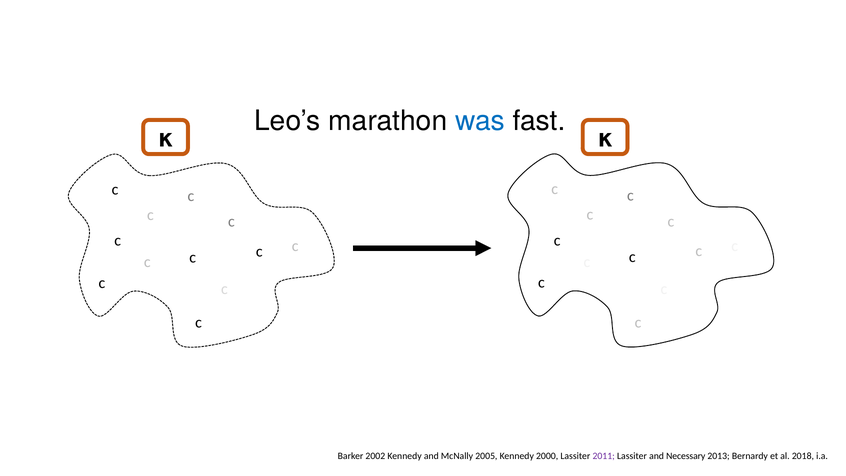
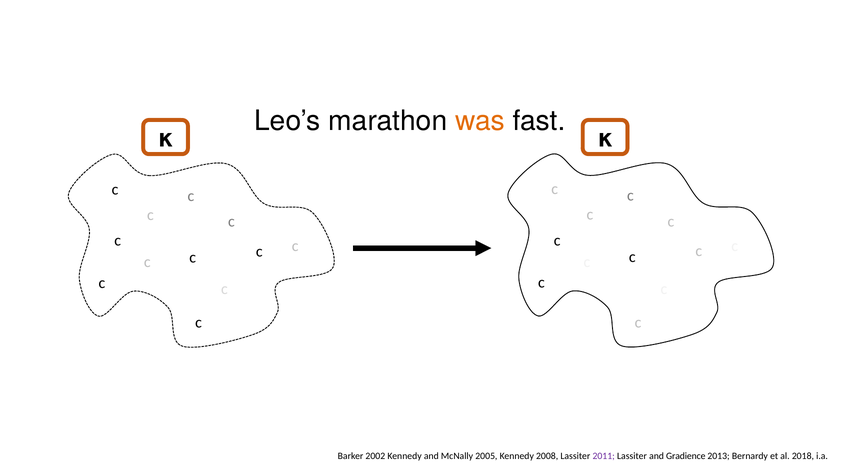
was colour: blue -> orange (480, 121)
2000: 2000 -> 2008 (547, 456)
Necessary: Necessary -> Gradience (686, 456)
